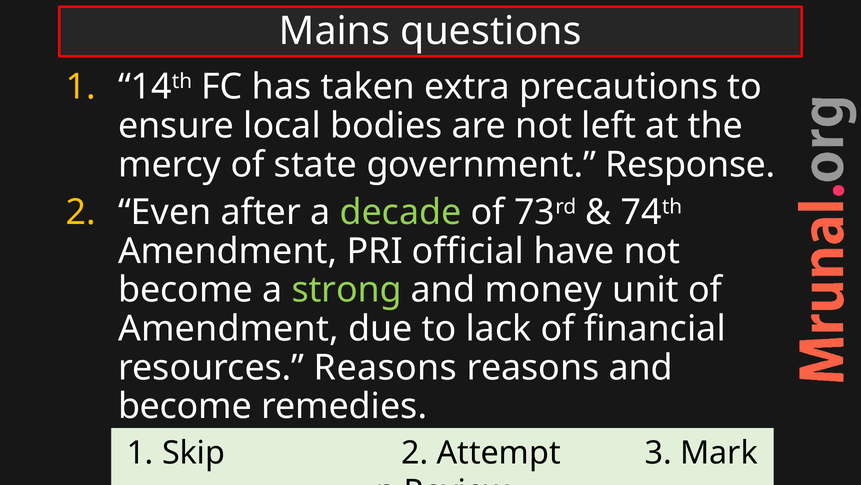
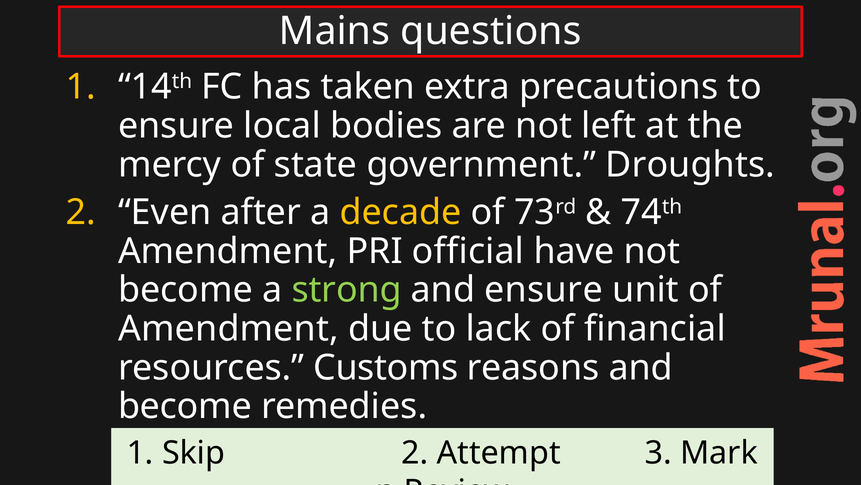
Response: Response -> Droughts (690, 164)
decade colour: light green -> yellow (401, 212)
and money: money -> ensure (544, 290)
resources Reasons: Reasons -> Customs (386, 367)
